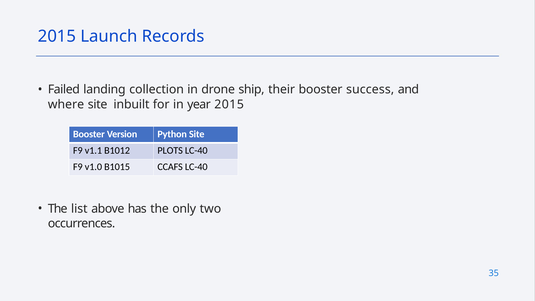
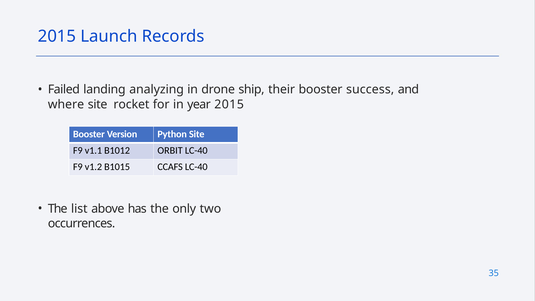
collection: collection -> analyzing (157, 90)
inbuilt: inbuilt -> rocket (131, 104)
PLOTS: PLOTS -> ORBIT (170, 151)
v1.0: v1.0 -> v1.2 (93, 167)
